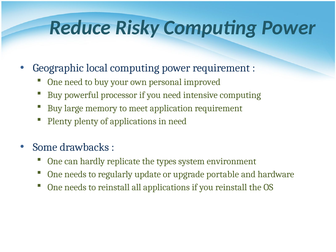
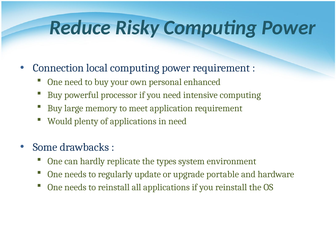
Geographic: Geographic -> Connection (58, 68)
improved: improved -> enhanced (202, 82)
Plenty: Plenty -> Would (60, 121)
